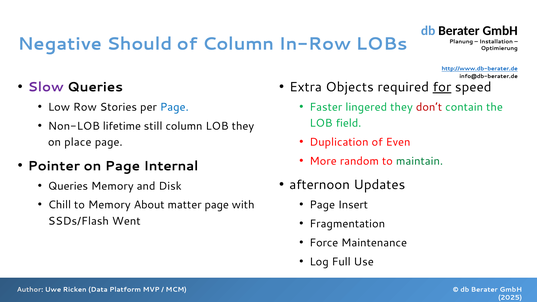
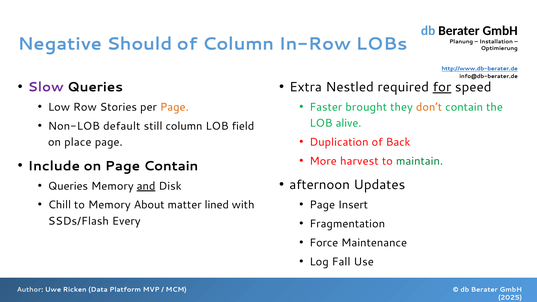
Objects: Objects -> Nestled (350, 87)
Page colour: blue -> orange (174, 107)
lingered: lingered -> brought (366, 107)
don’t colour: red -> orange (429, 107)
field: field -> alive (349, 123)
lifetime: lifetime -> default (122, 126)
LOB they: they -> field (243, 126)
Even: Even -> Back (398, 142)
random: random -> harvest (359, 161)
Pointer: Pointer -> Include (54, 166)
Page Internal: Internal -> Contain (171, 166)
and underline: none -> present (146, 186)
matter page: page -> lined (217, 205)
Went: Went -> Every (126, 221)
Full: Full -> Fall (341, 262)
